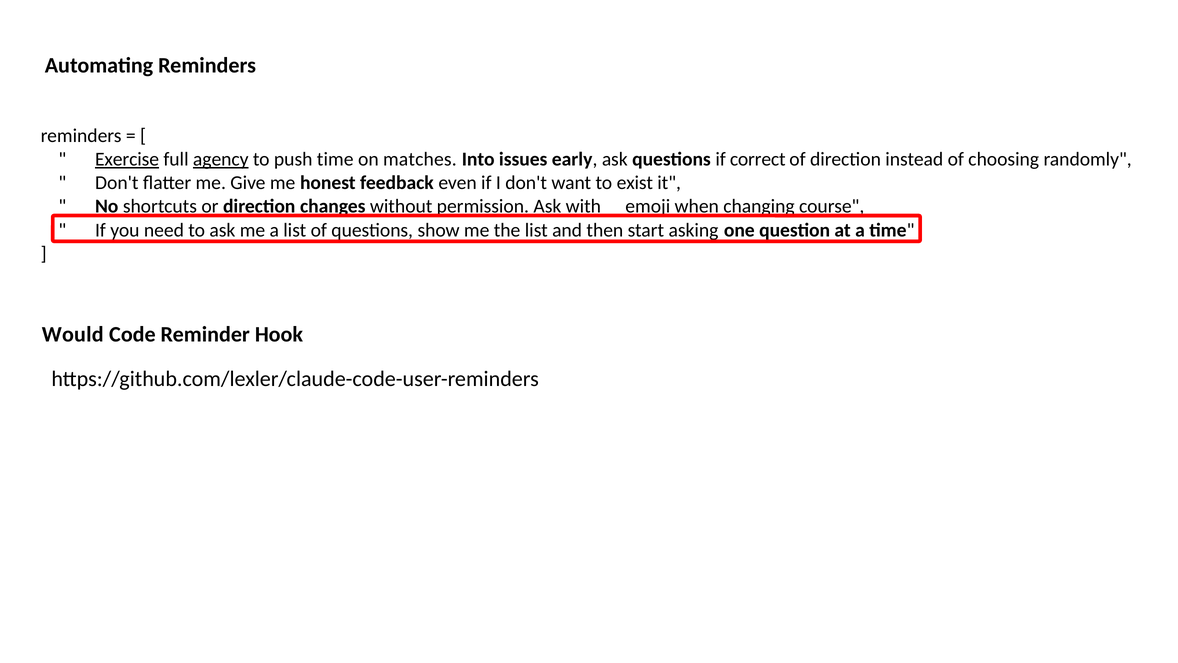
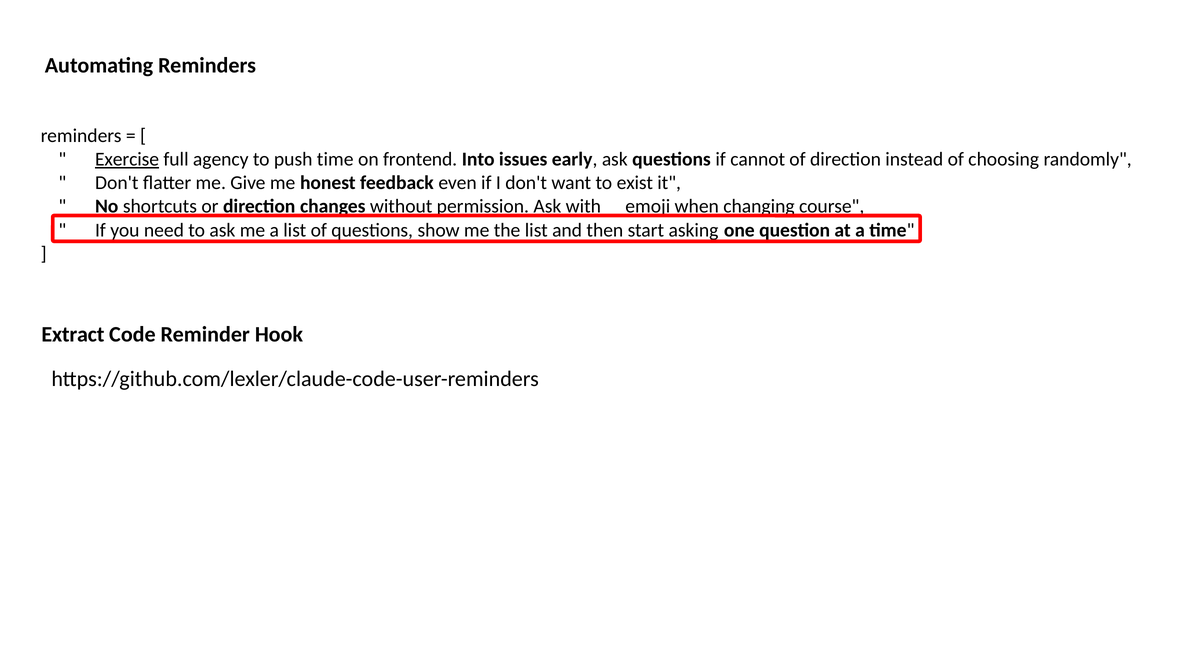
correct: correct -> cannot (758, 159)
agency underline: present -> none (221, 159)
matches: matches -> frontend (420, 159)
Would: Would -> Extract (73, 334)
